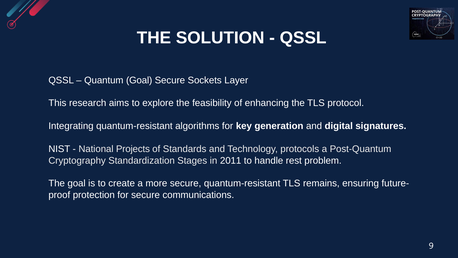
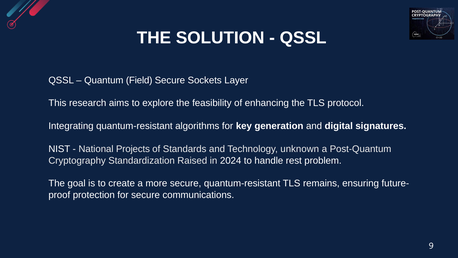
Quantum Goal: Goal -> Field (139, 80)
protocols: protocols -> unknown (300, 149)
Stages: Stages -> Raised (192, 160)
2011: 2011 -> 2024 (231, 160)
